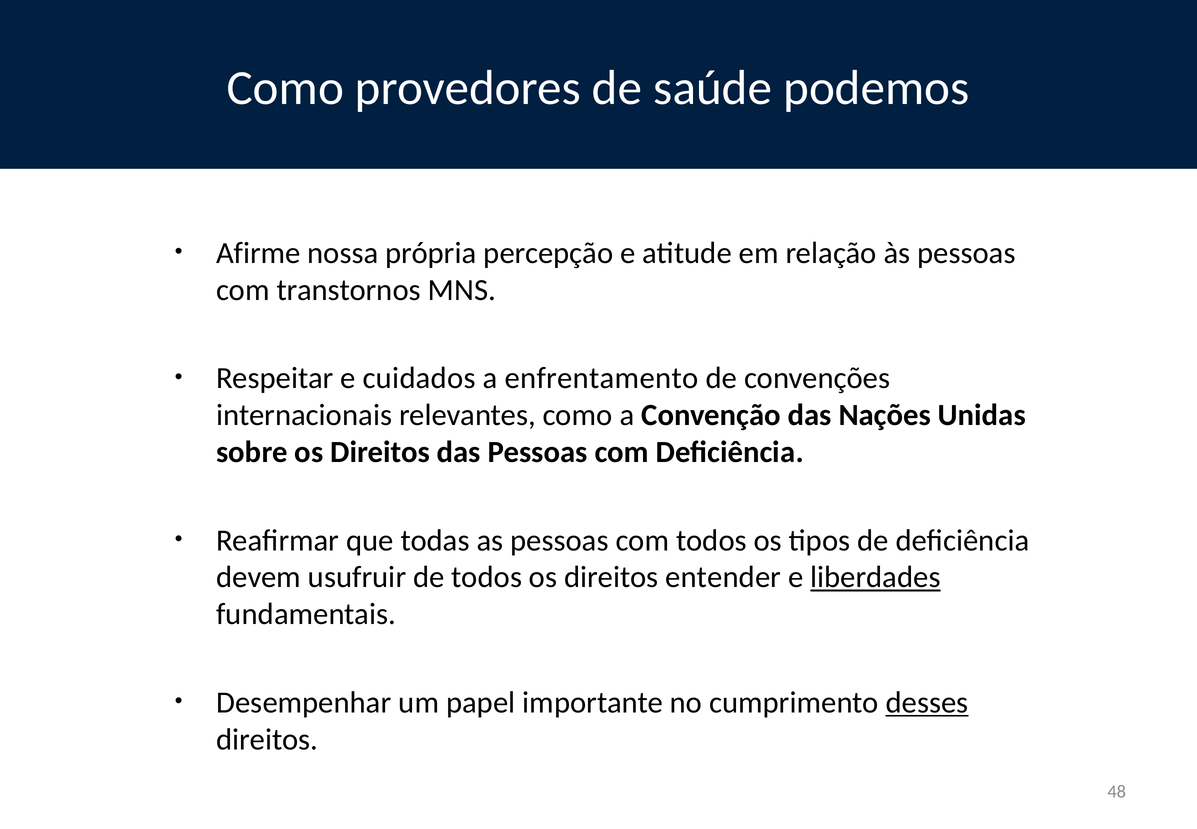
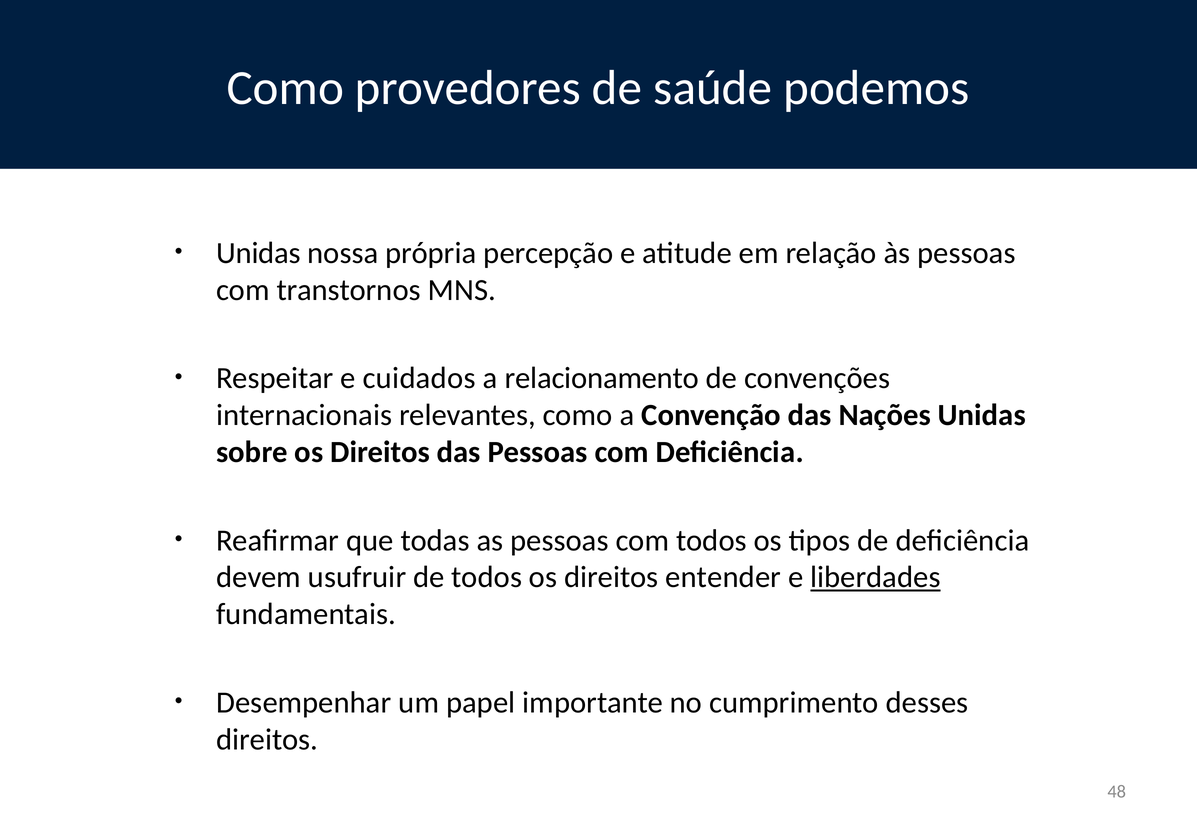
Afirme: Afirme -> Unidas (258, 253)
enfrentamento: enfrentamento -> relacionamento (602, 378)
desses underline: present -> none (927, 702)
